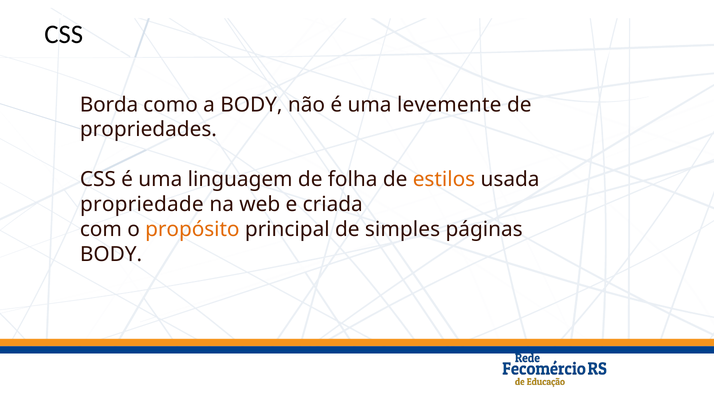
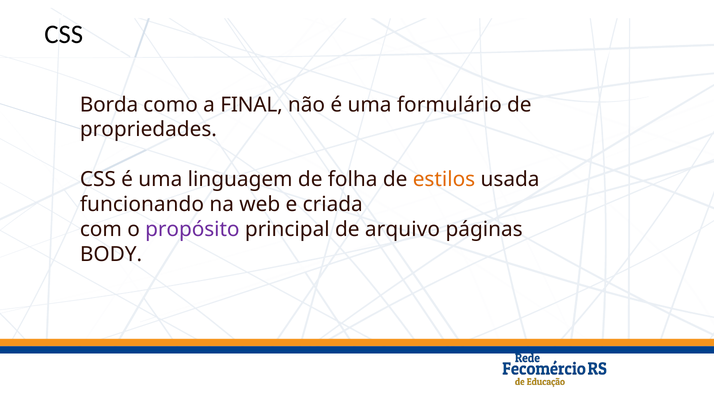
a BODY: BODY -> FINAL (252, 105)
levemente: levemente -> formulário (449, 105)
propriedade: propriedade -> funcionando (142, 205)
propósito colour: orange -> purple (192, 230)
simples: simples -> arquivo (403, 230)
